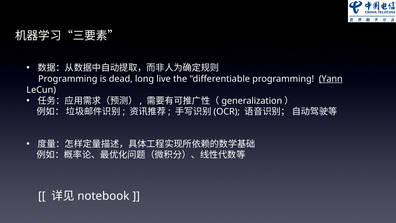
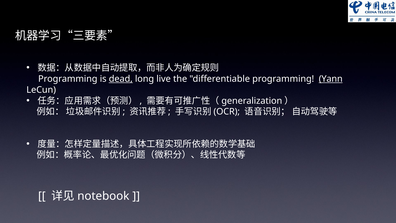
dead underline: none -> present (121, 79)
